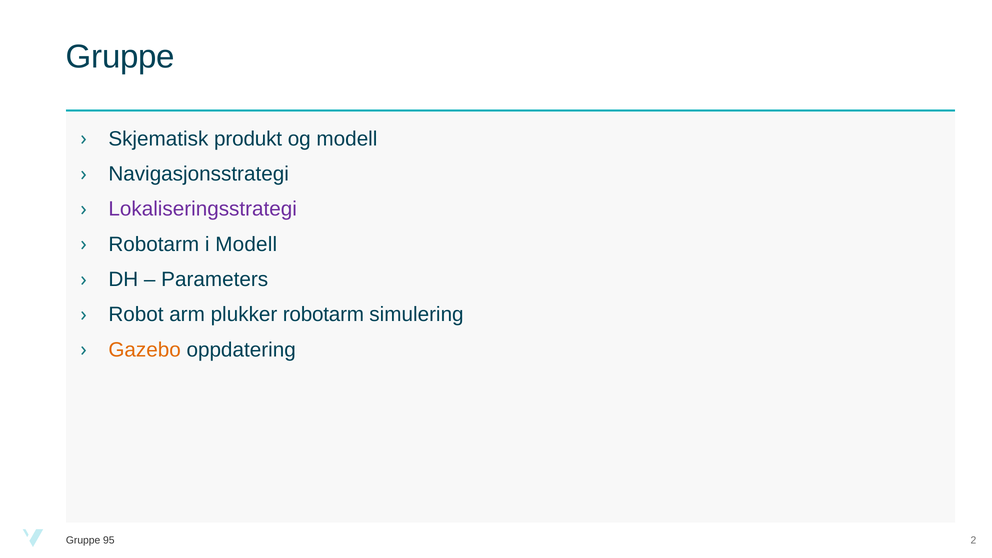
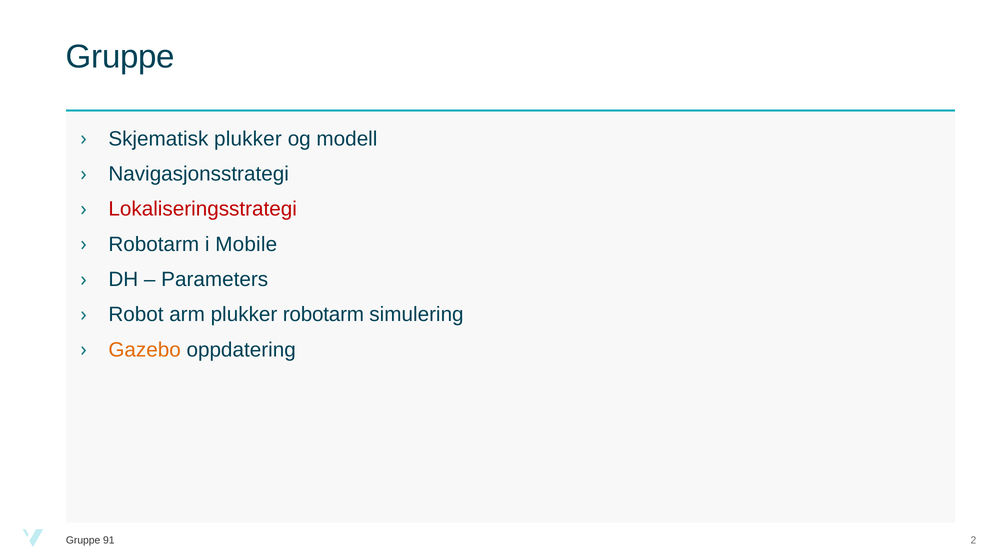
Skjematisk produkt: produkt -> plukker (248, 139)
Lokaliseringsstrategi colour: purple -> red (203, 209)
i Modell: Modell -> Mobile (246, 244)
95: 95 -> 91 (109, 540)
